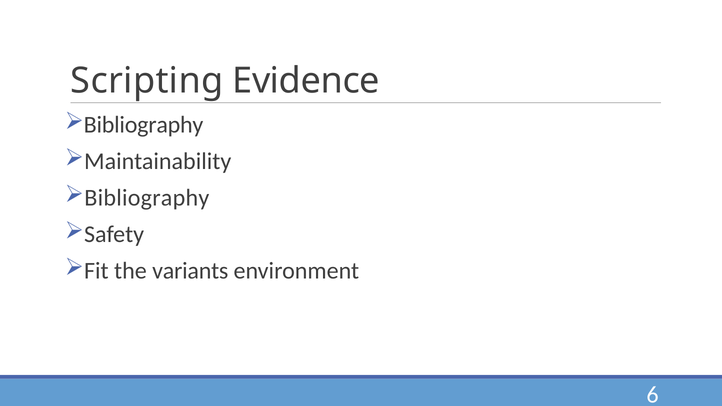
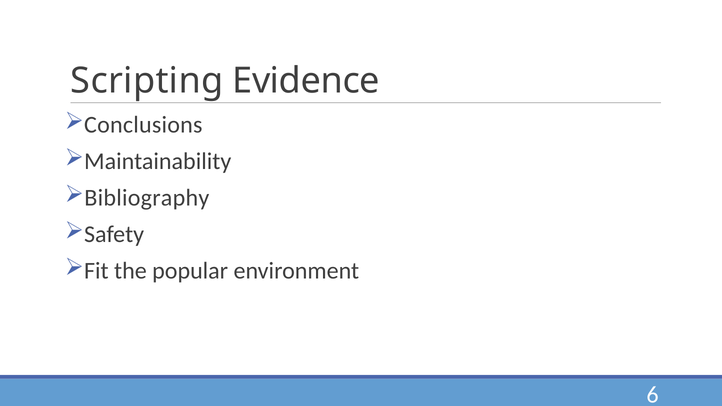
Bibliography: Bibliography -> Conclusions (143, 125)
variants: variants -> popular (190, 271)
